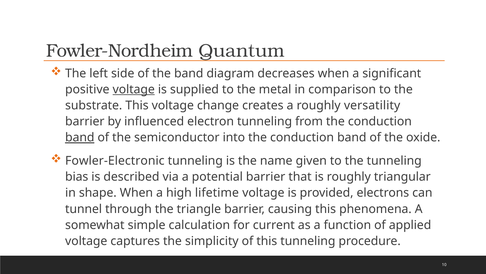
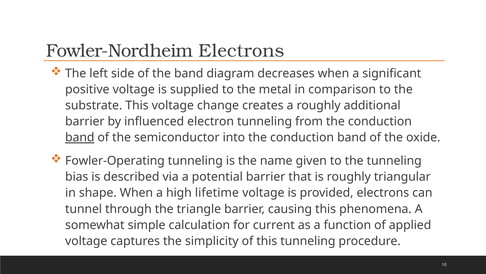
Fowler-Nordheim Quantum: Quantum -> Electrons (241, 51)
voltage underline: present -> none (134, 89)
versatility: versatility -> additional (372, 105)
Fowler-Electronic: Fowler-Electronic -> Fowler-Operating (115, 160)
